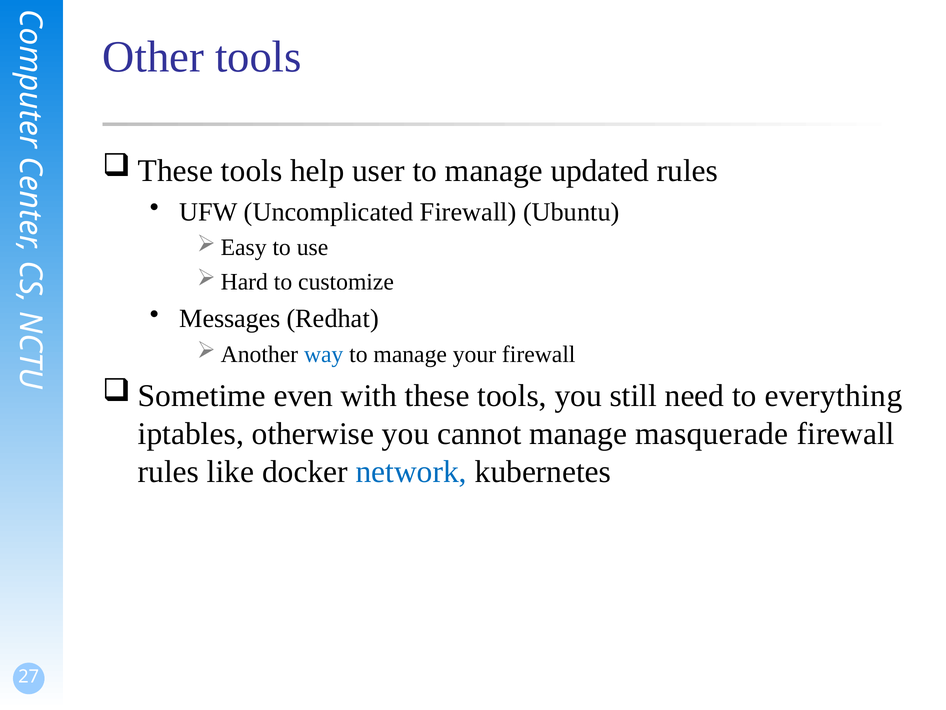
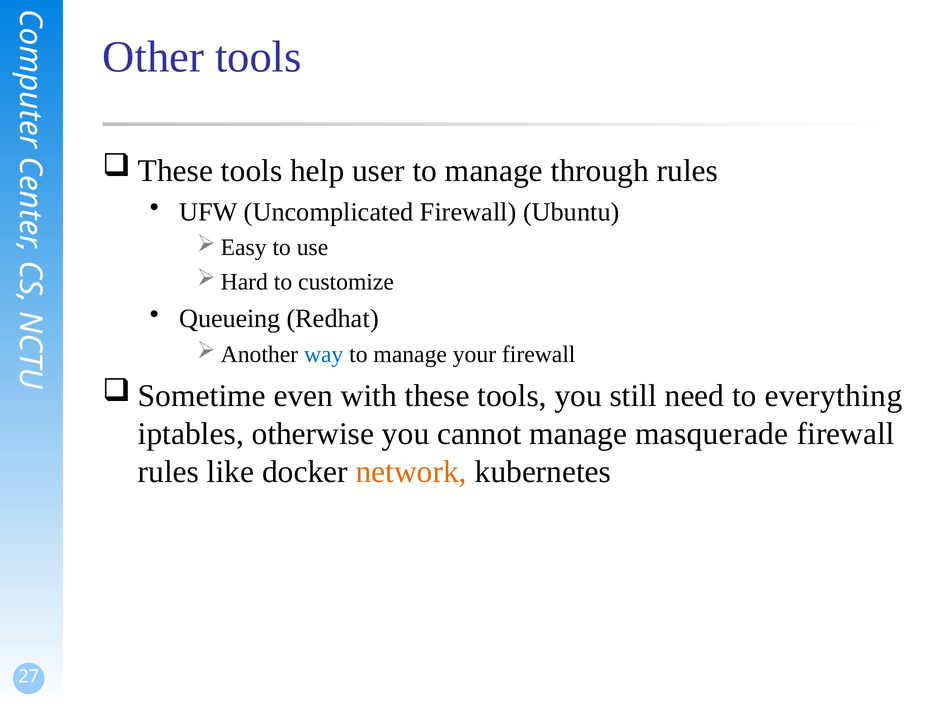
updated: updated -> through (600, 171)
Messages: Messages -> Queueing (230, 319)
network colour: blue -> orange (411, 471)
